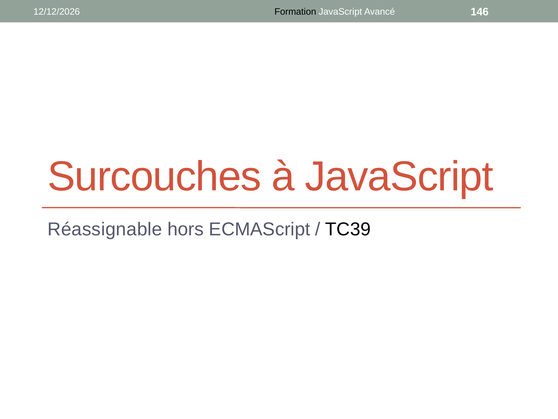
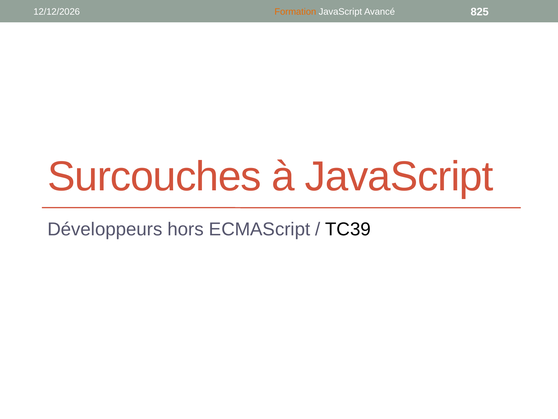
Formation colour: black -> orange (295, 12)
146: 146 -> 825 (480, 12)
Réassignable: Réassignable -> Développeurs (105, 229)
